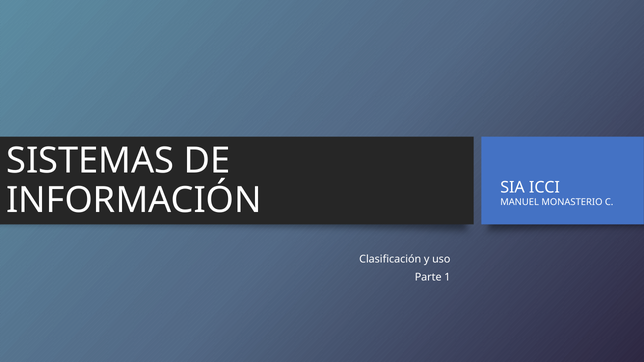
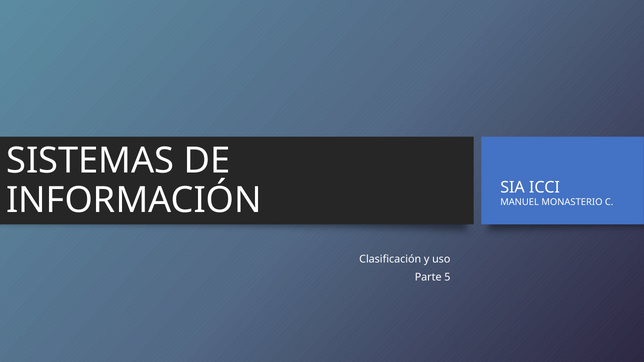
1: 1 -> 5 (447, 278)
